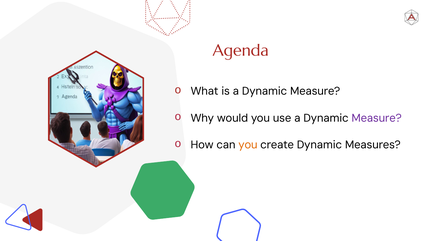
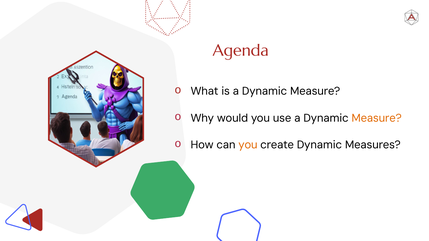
Measure colour: purple -> orange (377, 118)
